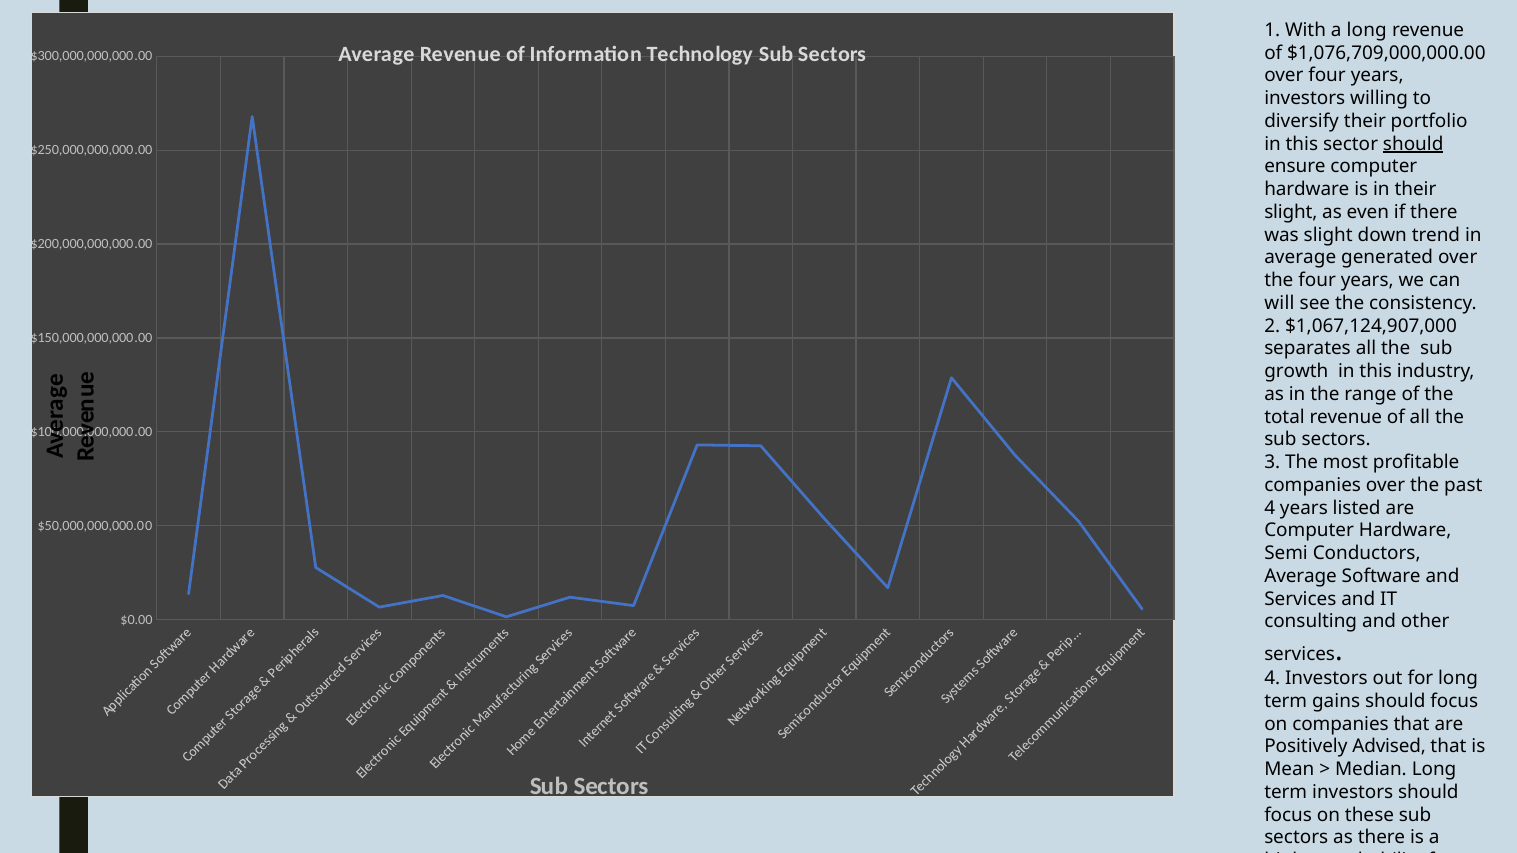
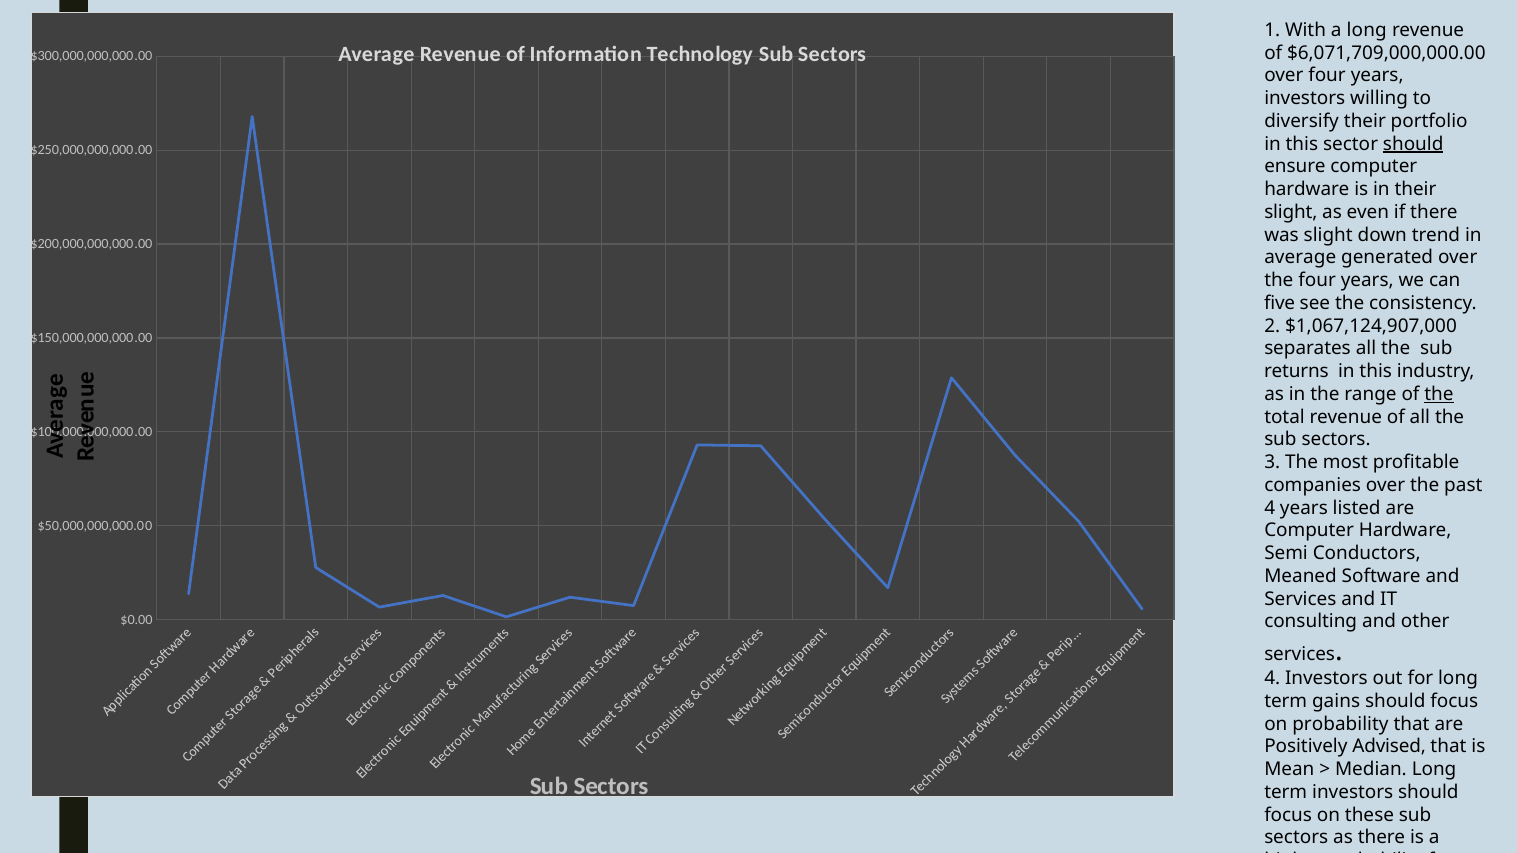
$1,076,709,000,000.00: $1,076,709,000,000.00 -> $6,071,709,000,000.00 (1386, 53)
will: will -> five (1280, 303)
growth: growth -> returns (1296, 371)
the underline: none -> present (1439, 394)
Average: Average -> Meaned (1301, 576)
on companies: companies -> probability (1340, 724)
